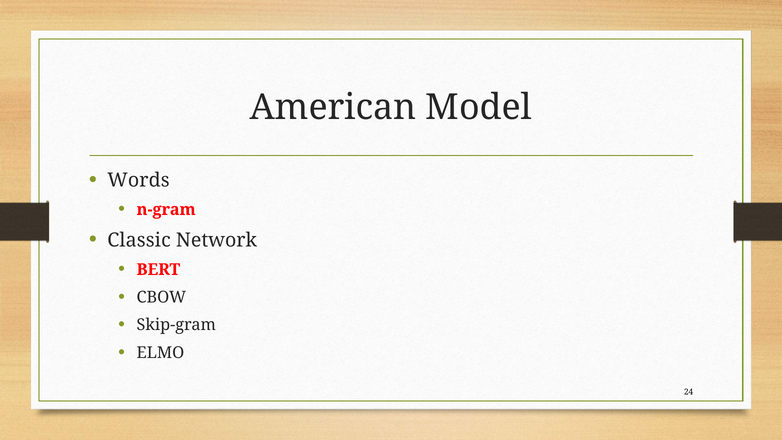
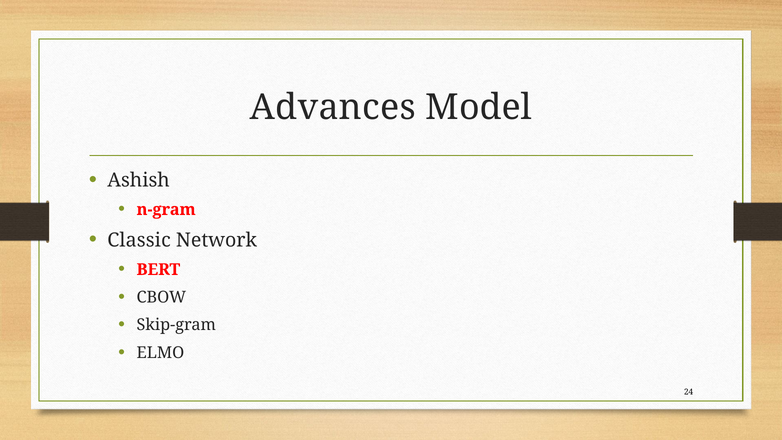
American: American -> Advances (333, 107)
Words: Words -> Ashish (139, 180)
